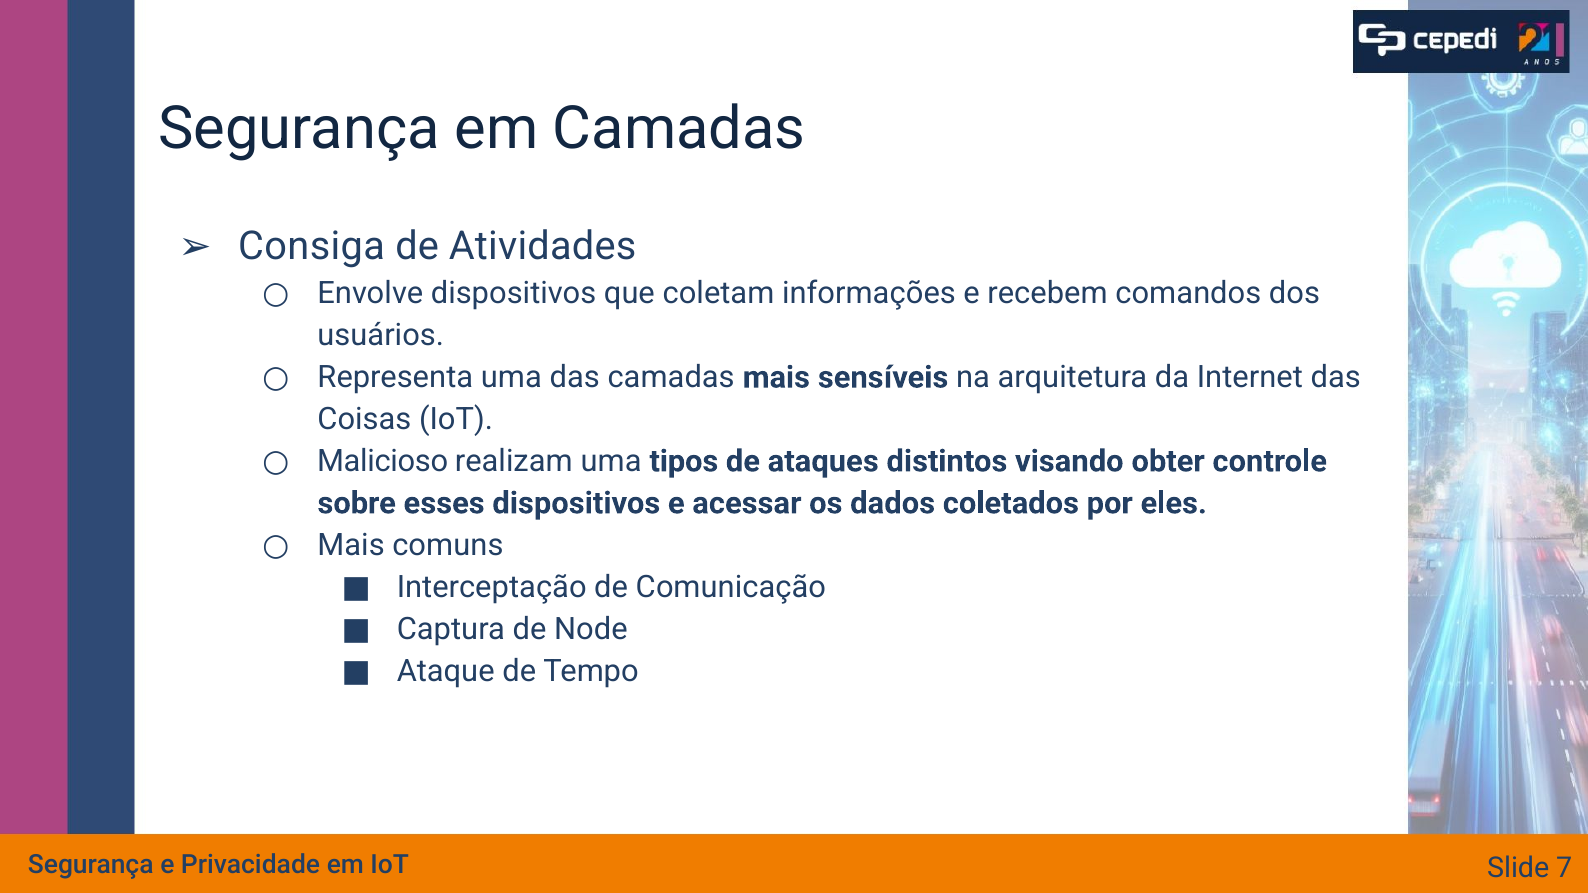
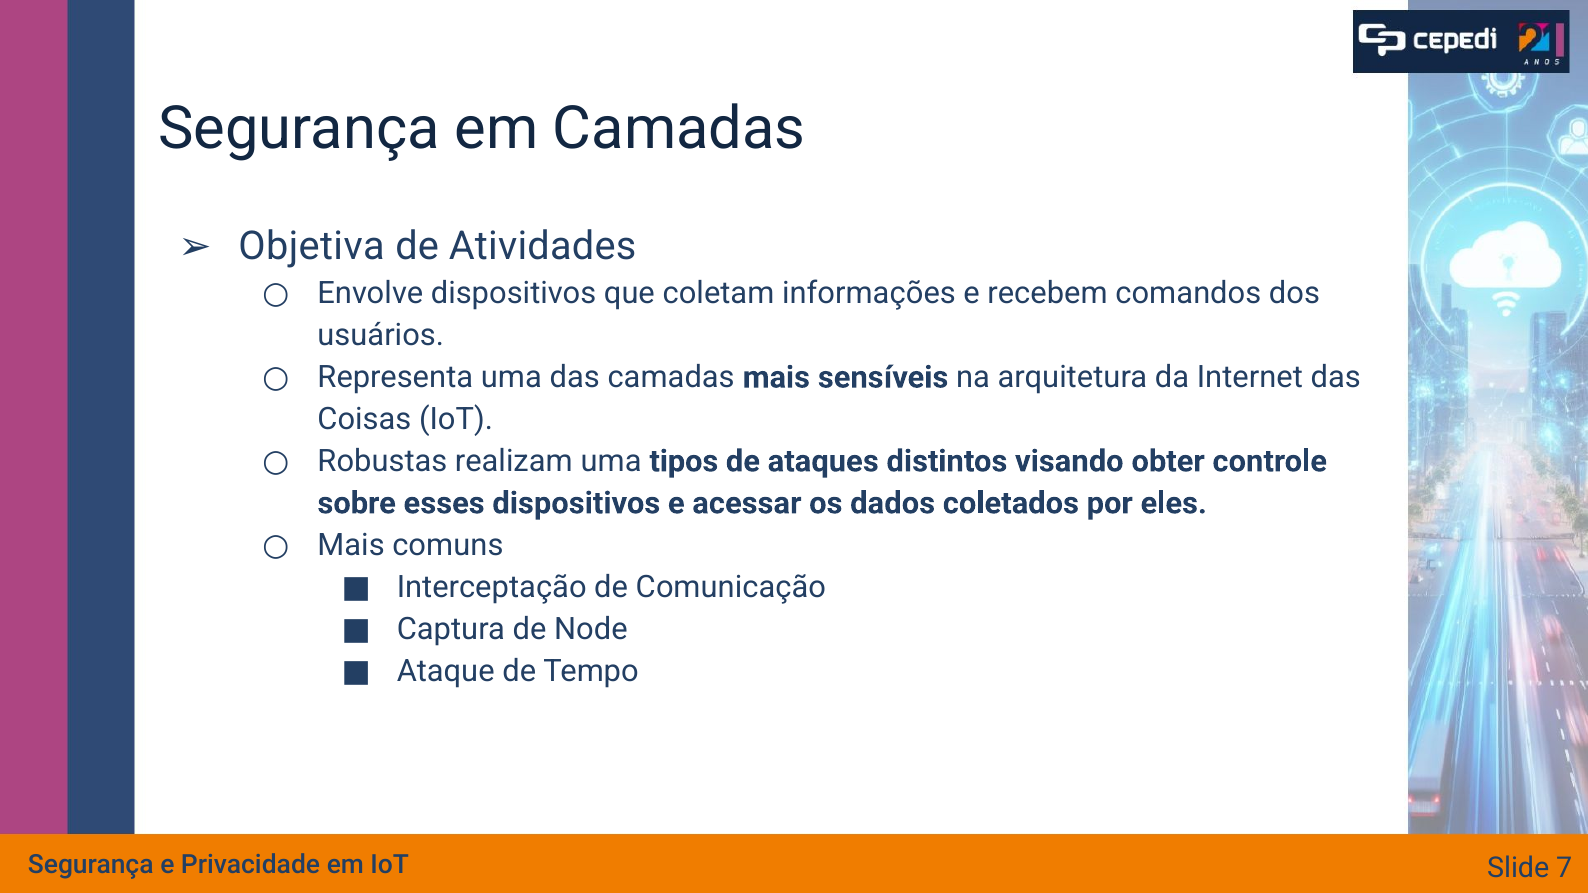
Consiga: Consiga -> Objetiva (312, 247)
Malicioso: Malicioso -> Robustas (382, 461)
